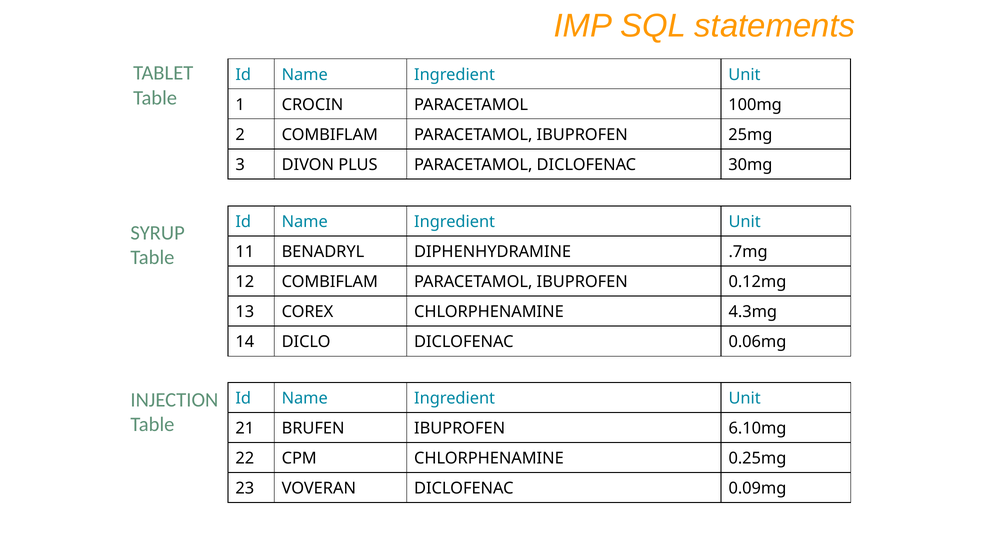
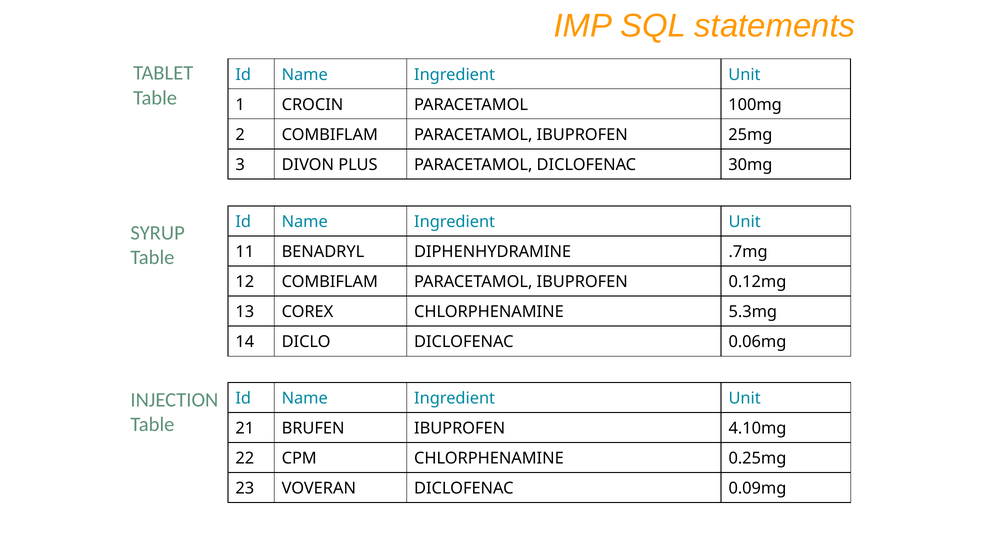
4.3mg: 4.3mg -> 5.3mg (753, 312)
6.10mg: 6.10mg -> 4.10mg (757, 428)
